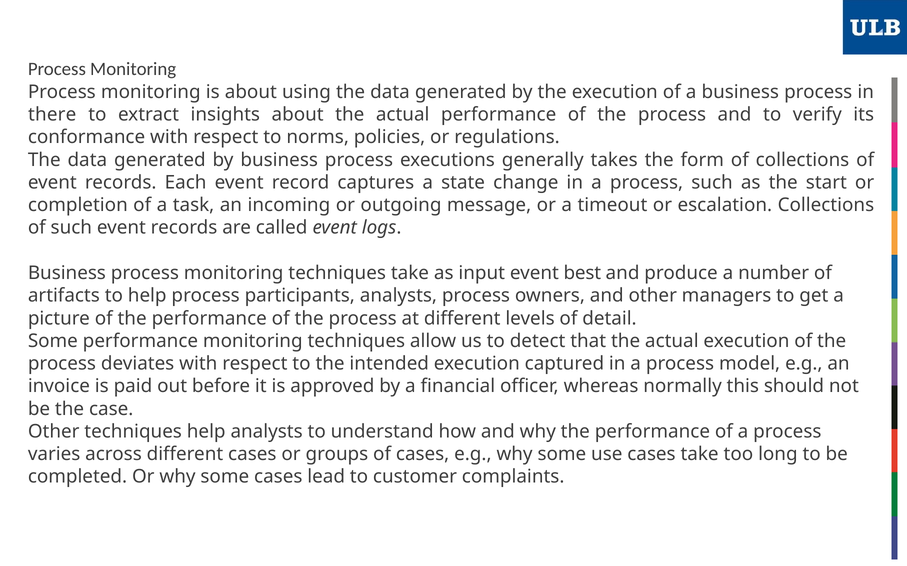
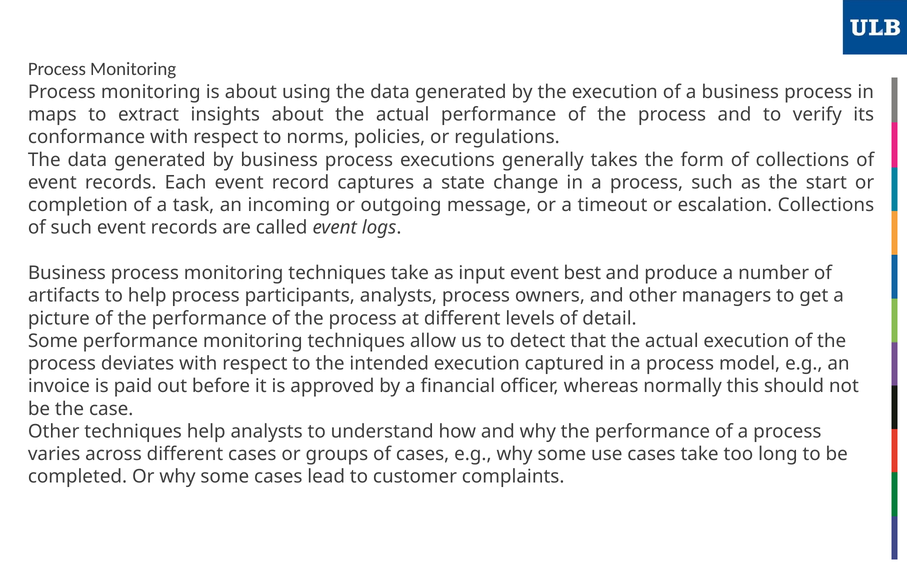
there: there -> maps (52, 115)
